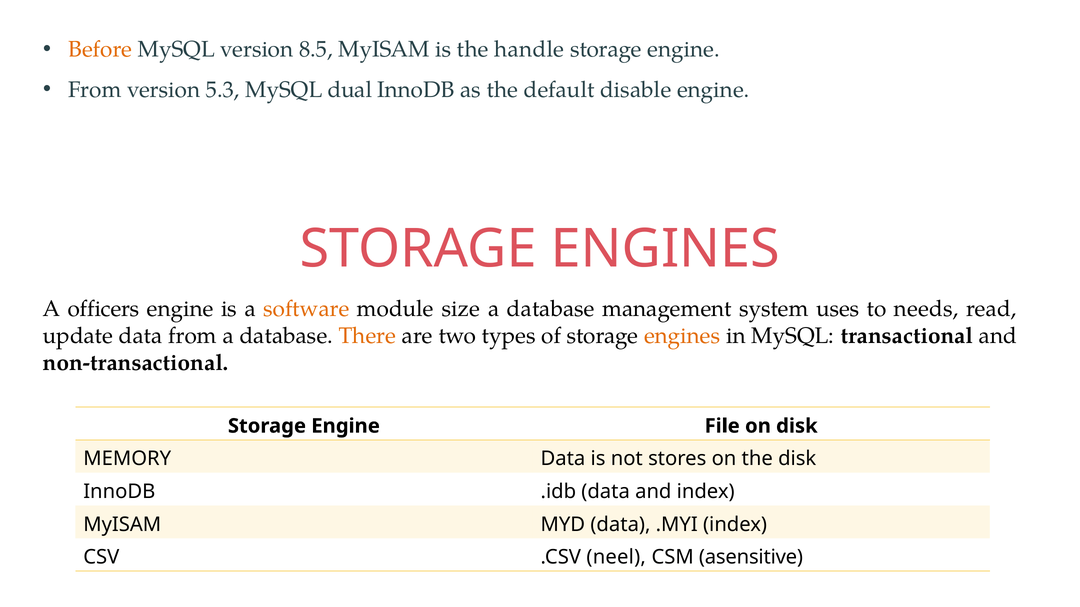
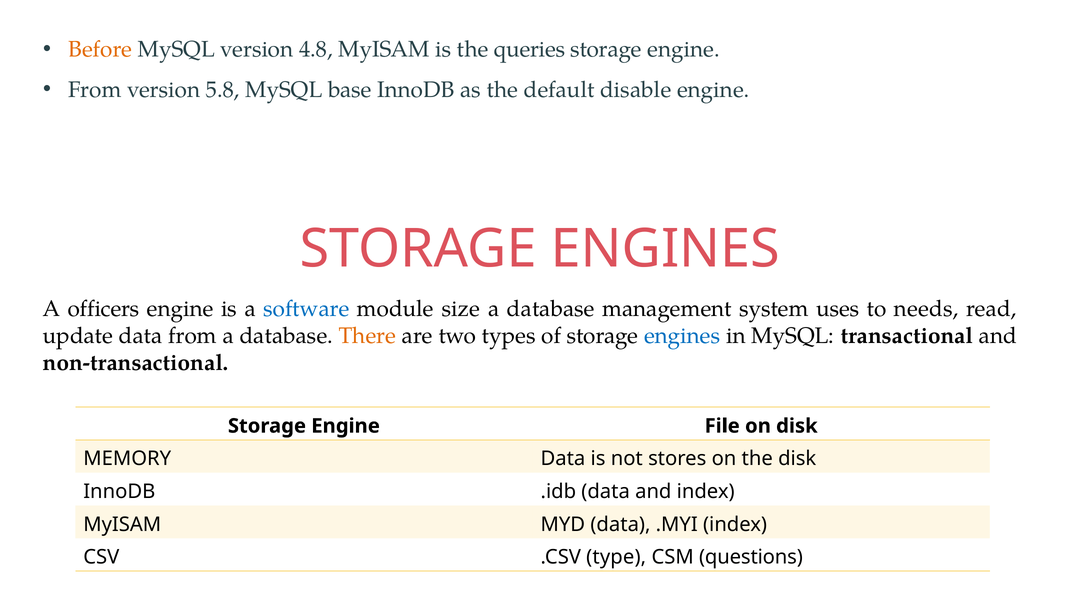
8.5: 8.5 -> 4.8 (316, 49)
handle: handle -> queries (530, 49)
5.3: 5.3 -> 5.8 (223, 90)
dual: dual -> base (350, 90)
software colour: orange -> blue (306, 309)
engines colour: orange -> blue (682, 336)
neel: neel -> type (616, 558)
asensitive: asensitive -> questions (751, 558)
